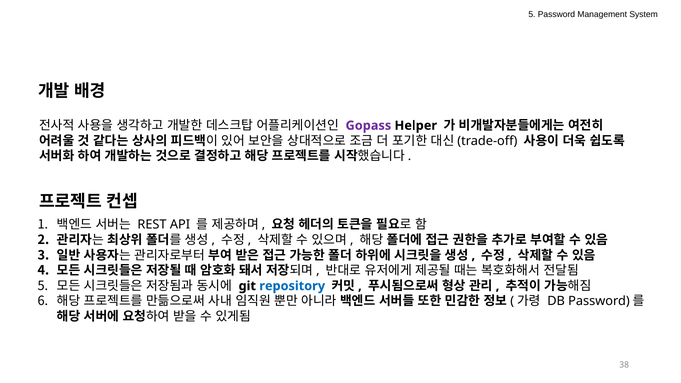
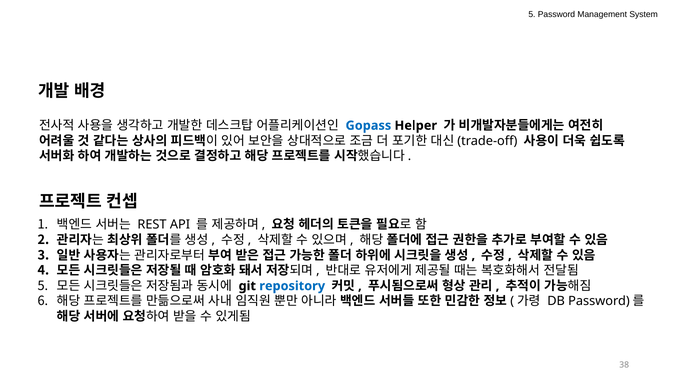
Gopass colour: purple -> blue (368, 126)
